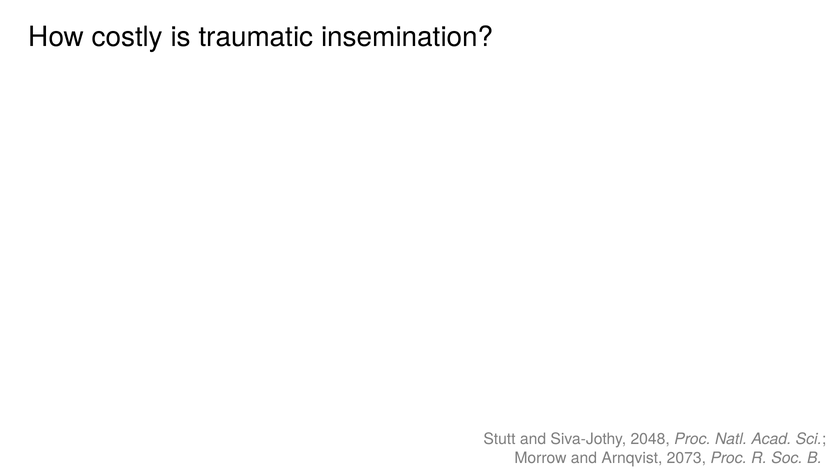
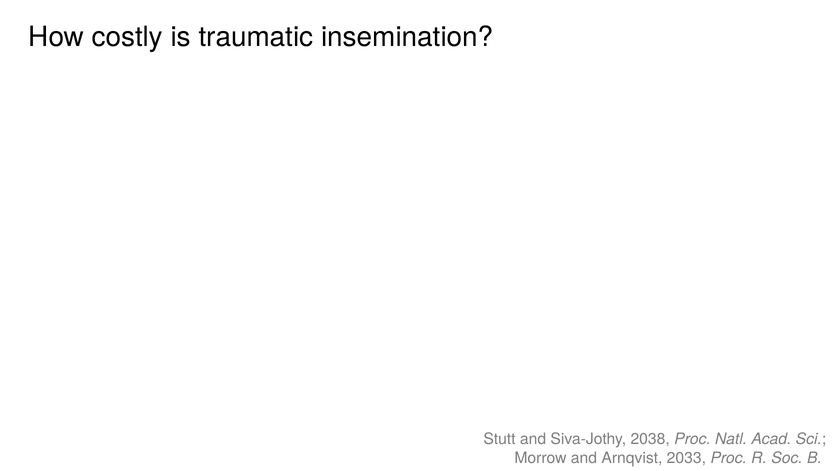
2048: 2048 -> 2038 (650, 440)
2073: 2073 -> 2033 (686, 459)
